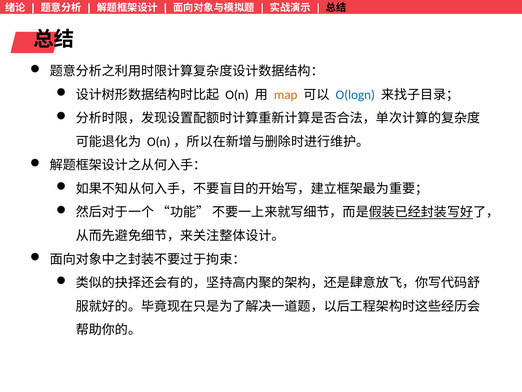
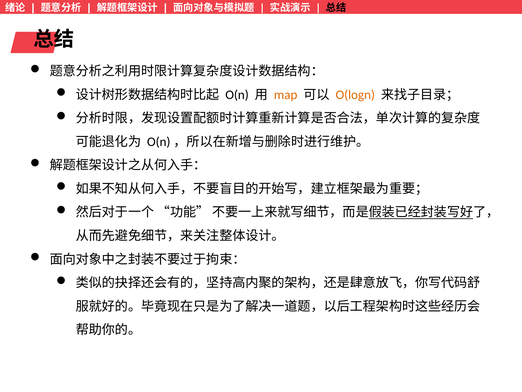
O(logn colour: blue -> orange (355, 95)
